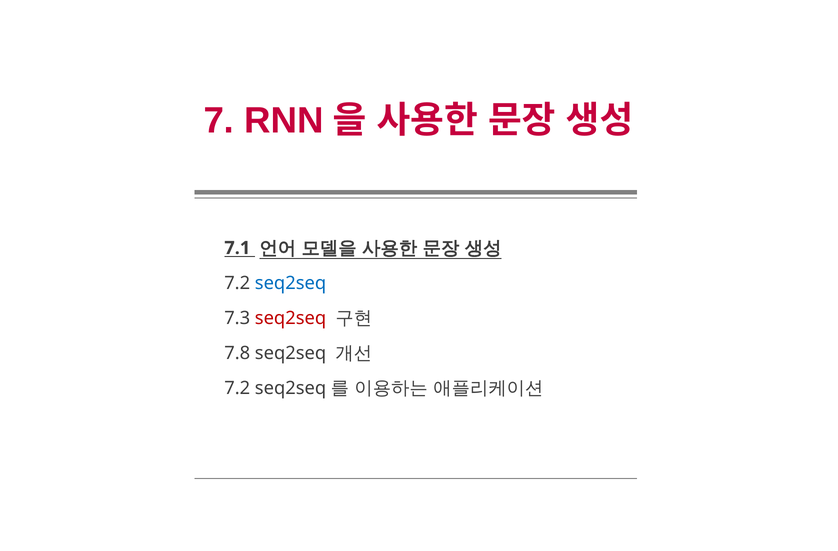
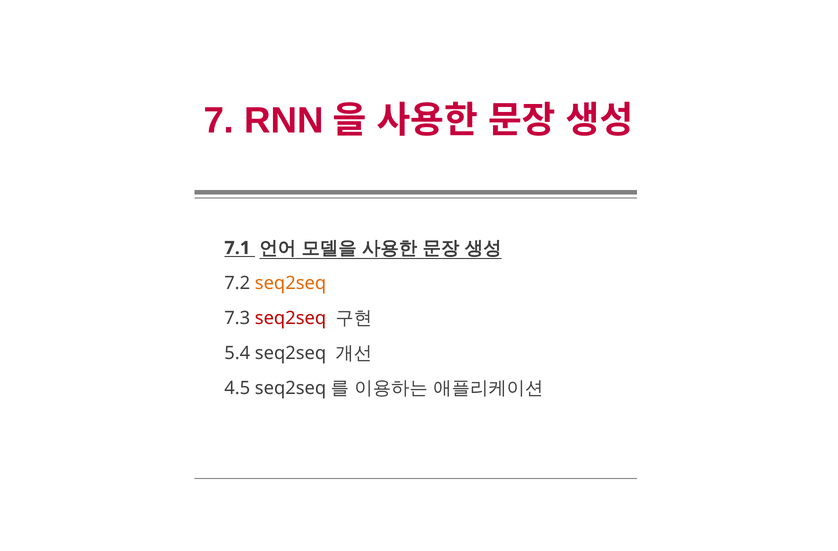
seq2seq colour: blue -> orange (291, 283)
7.8: 7.8 -> 5.4 (237, 353)
7.2: 7.2 -> 4.5 (237, 388)
